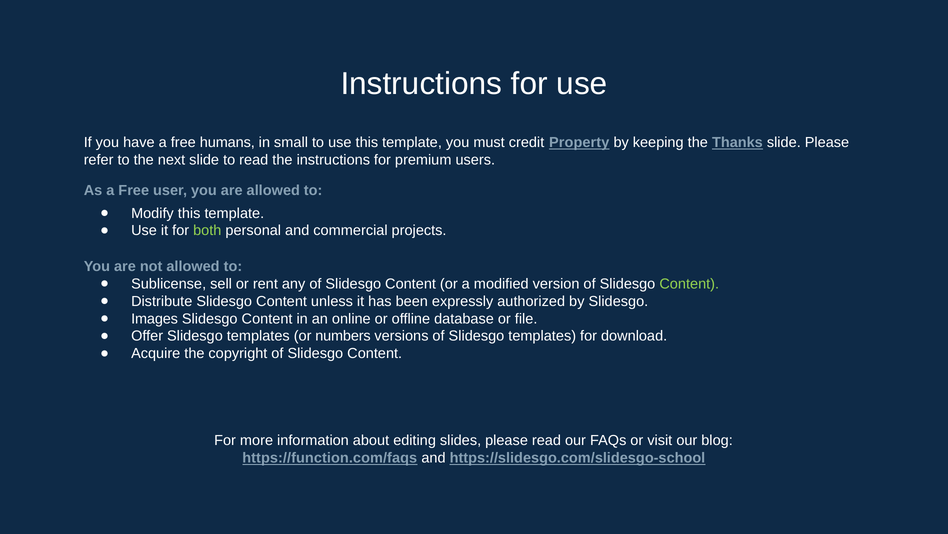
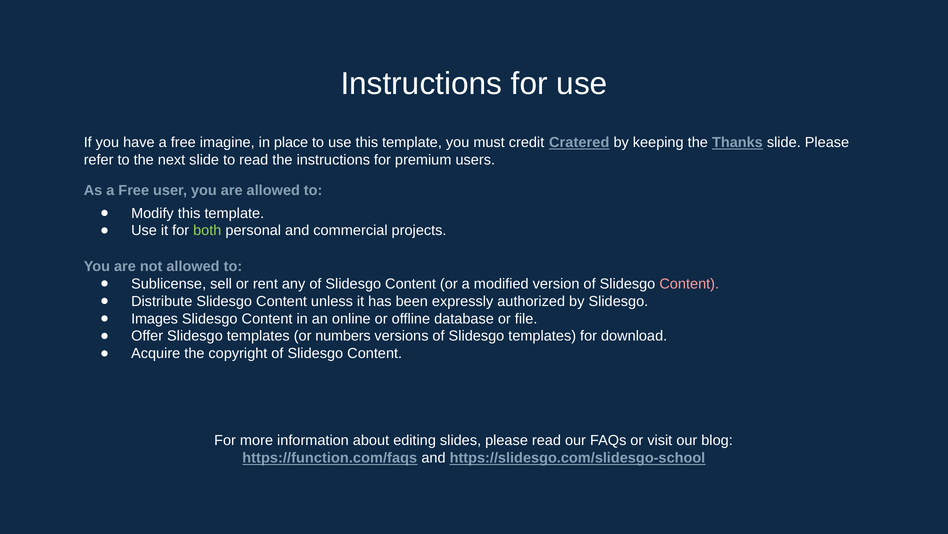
humans: humans -> imagine (227, 142)
small: small -> place (291, 142)
Property: Property -> Cratered (579, 142)
Content colour: light green -> pink (689, 284)
